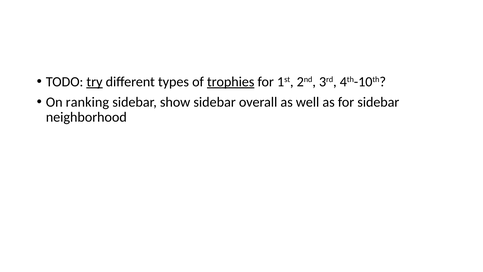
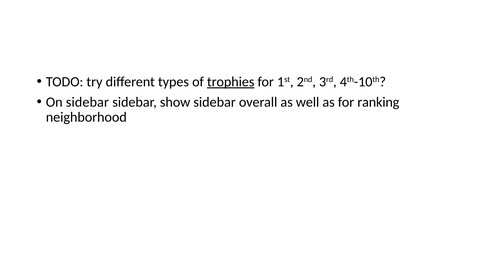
try underline: present -> none (95, 82)
On ranking: ranking -> sidebar (87, 102)
for sidebar: sidebar -> ranking (378, 102)
